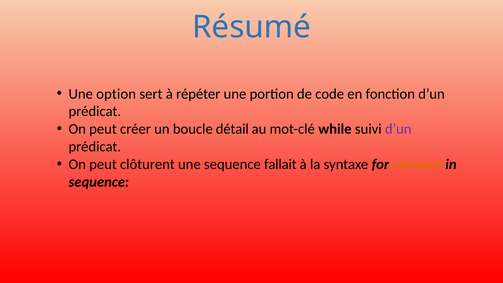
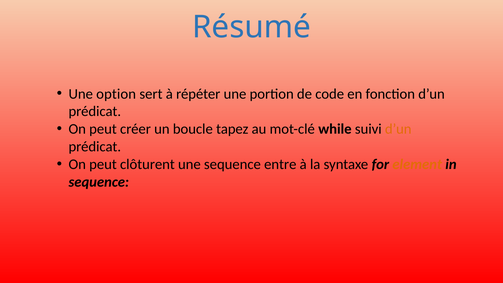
détail: détail -> tapez (232, 129)
d’un colour: purple -> orange (398, 129)
fallait: fallait -> entre (280, 164)
